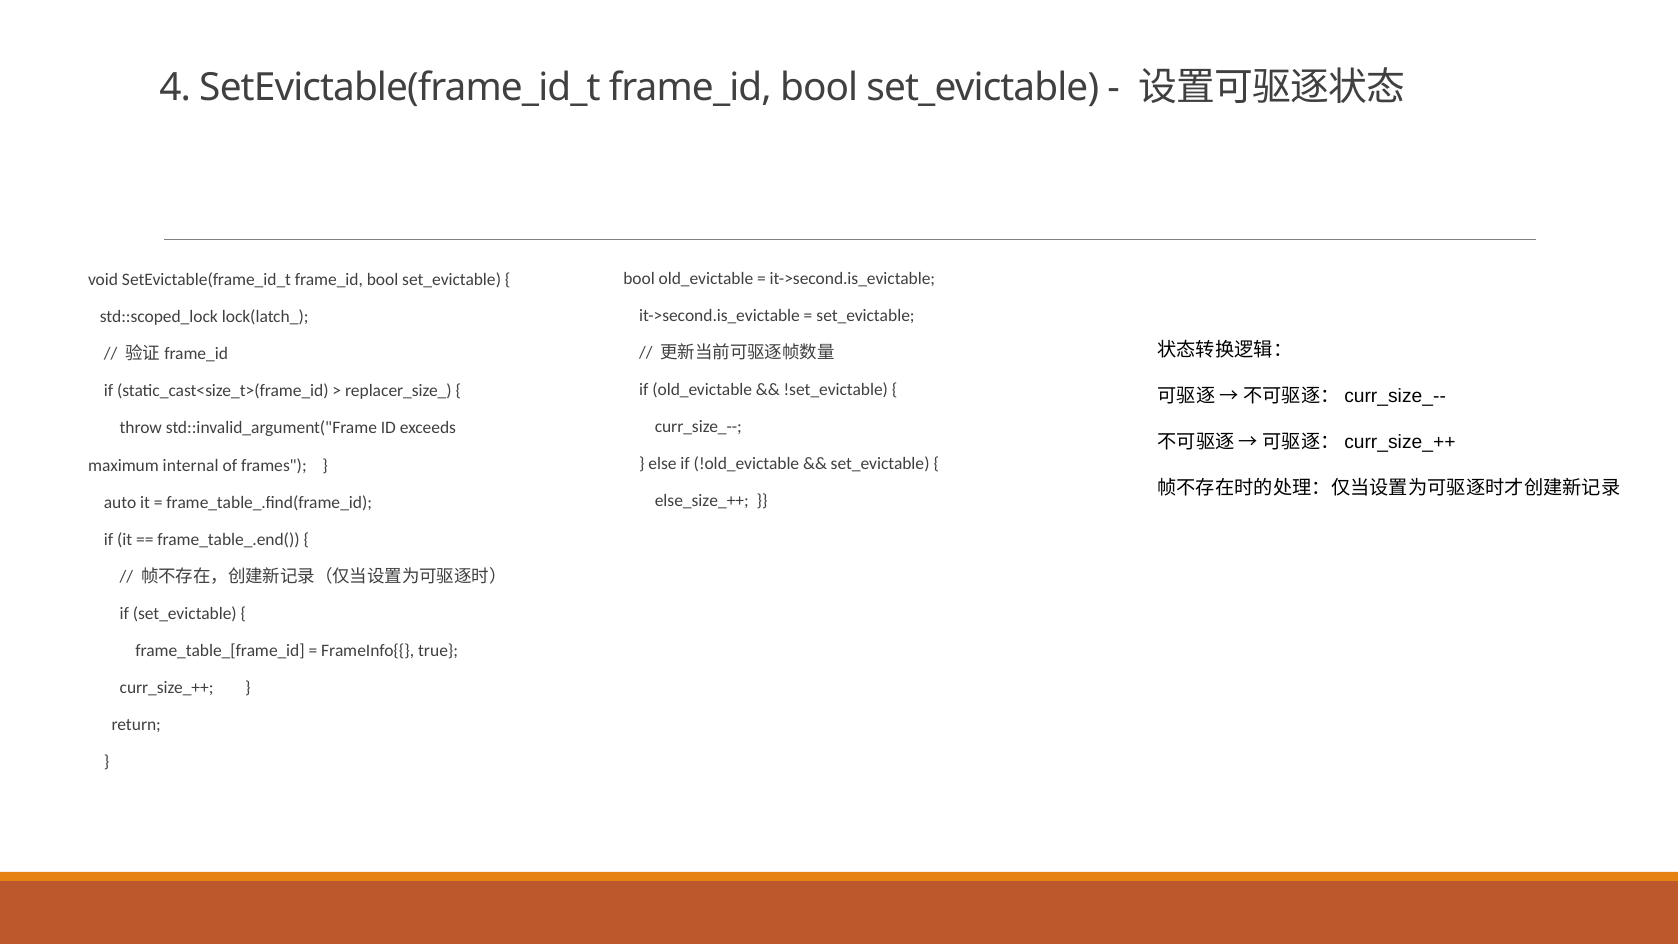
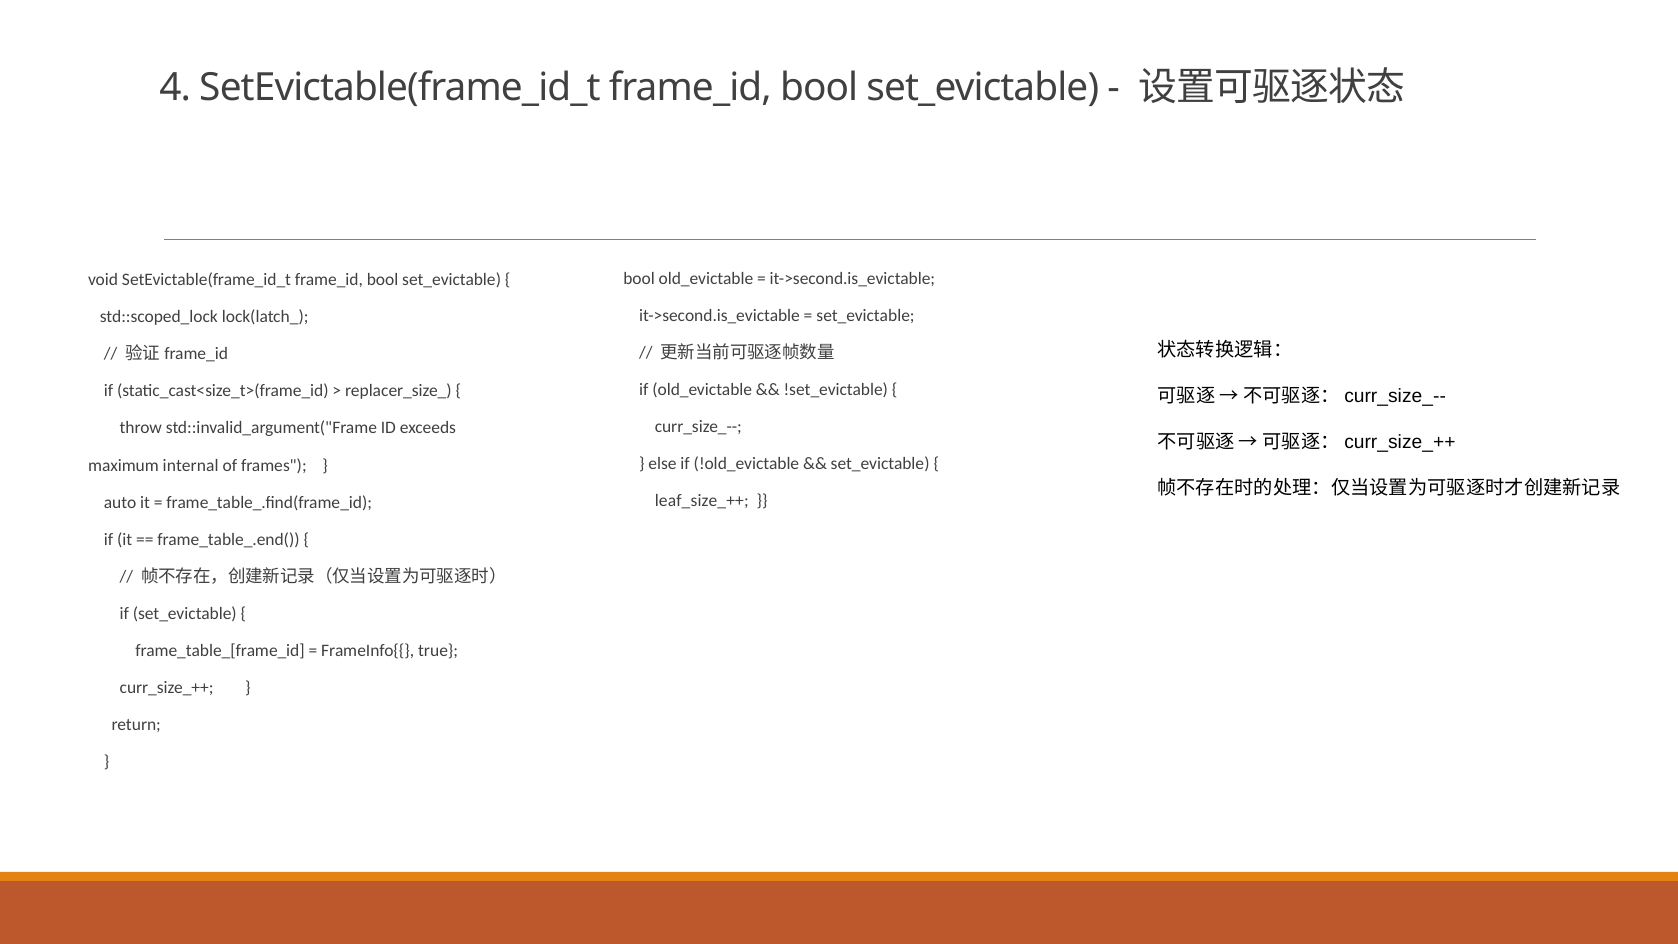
else_size_++: else_size_++ -> leaf_size_++ (702, 501)
